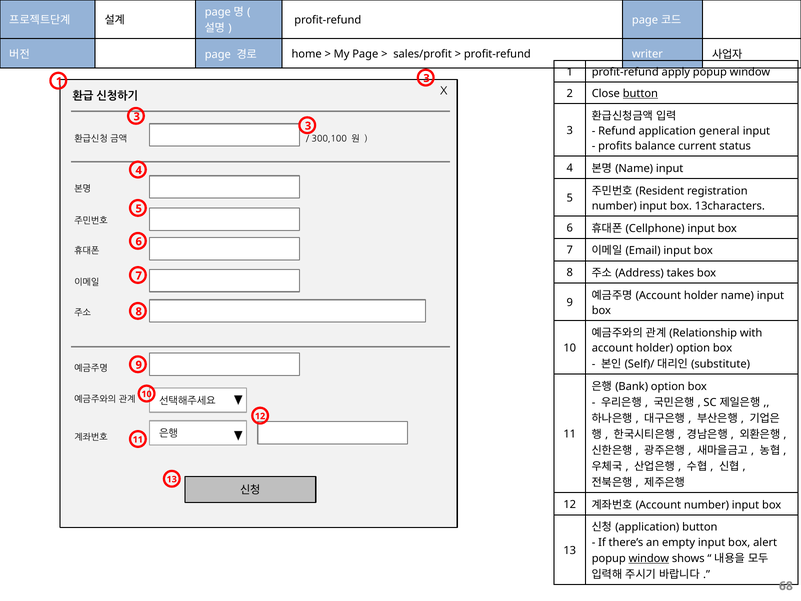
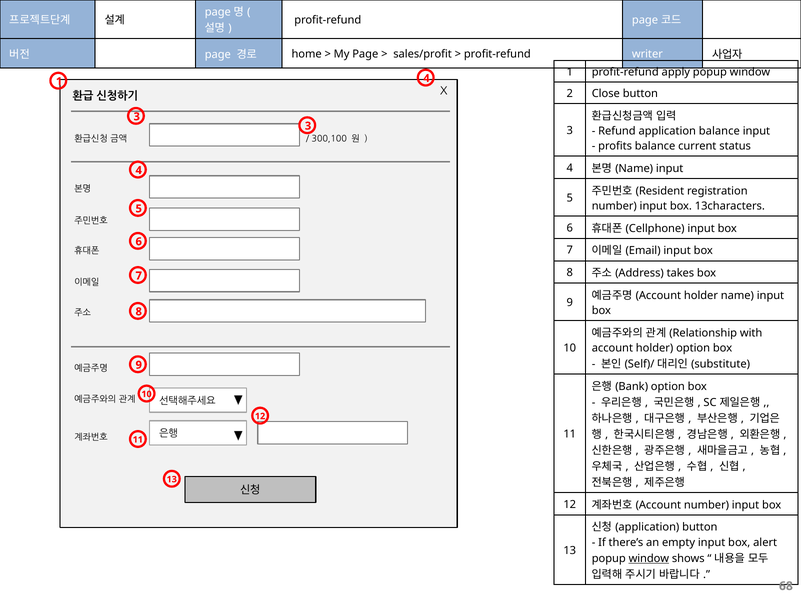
1 3: 3 -> 4 (427, 78)
button underline: present -> none (640, 93)
application general: general -> balance (719, 131)
